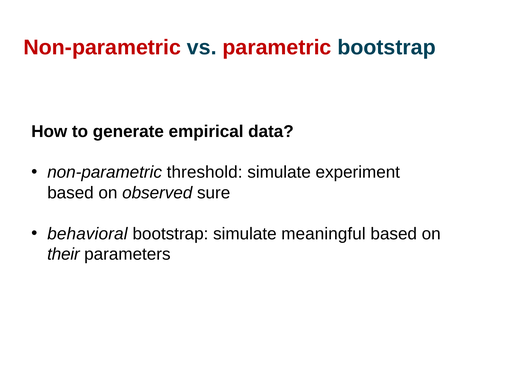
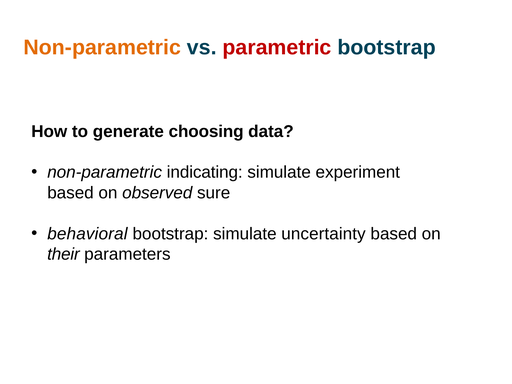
Non-parametric colour: red -> orange (102, 47)
empirical: empirical -> choosing (206, 131)
threshold: threshold -> indicating (205, 172)
meaningful: meaningful -> uncertainty (323, 234)
